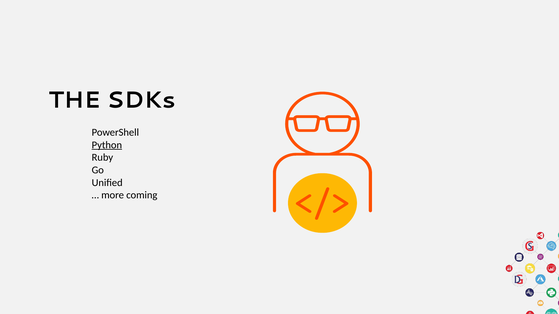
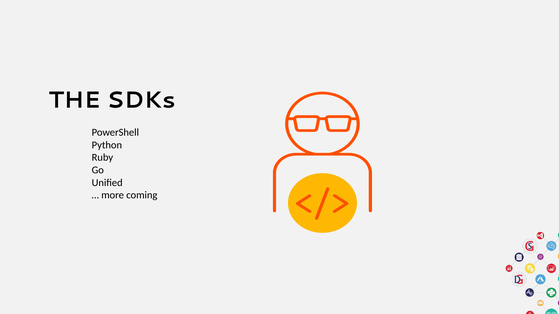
Python underline: present -> none (107, 145)
